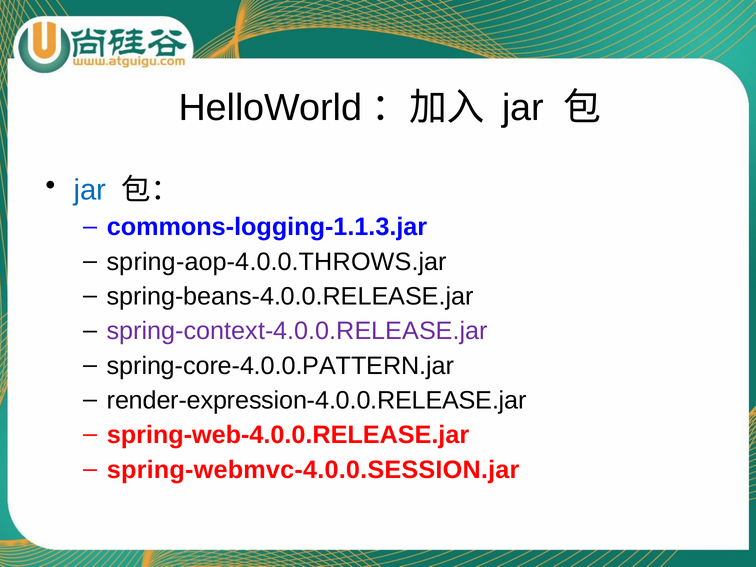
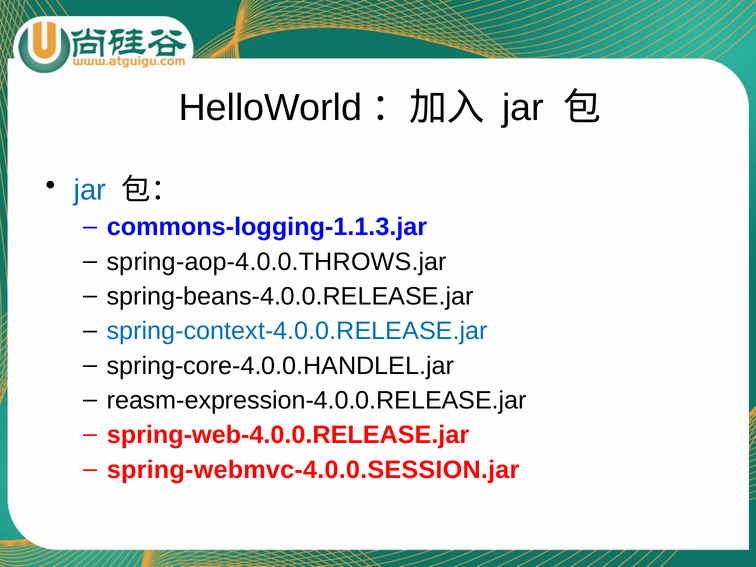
spring-context-4.0.0.RELEASE.jar colour: purple -> blue (297, 331)
spring-core-4.0.0.PATTERN.jar: spring-core-4.0.0.PATTERN.jar -> spring-core-4.0.0.HANDLEL.jar (280, 366)
render-expression-4.0.0.RELEASE.jar: render-expression-4.0.0.RELEASE.jar -> reasm-expression-4.0.0.RELEASE.jar (317, 400)
